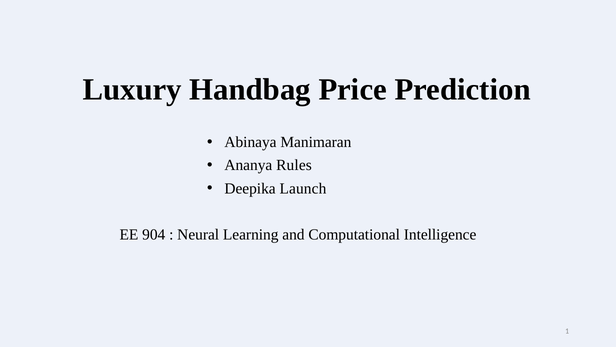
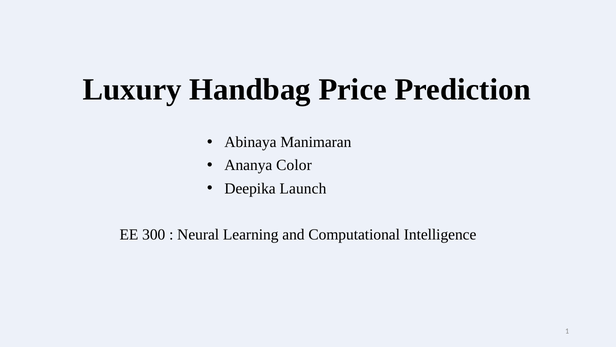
Rules: Rules -> Color (294, 165)
904: 904 -> 300 (154, 234)
